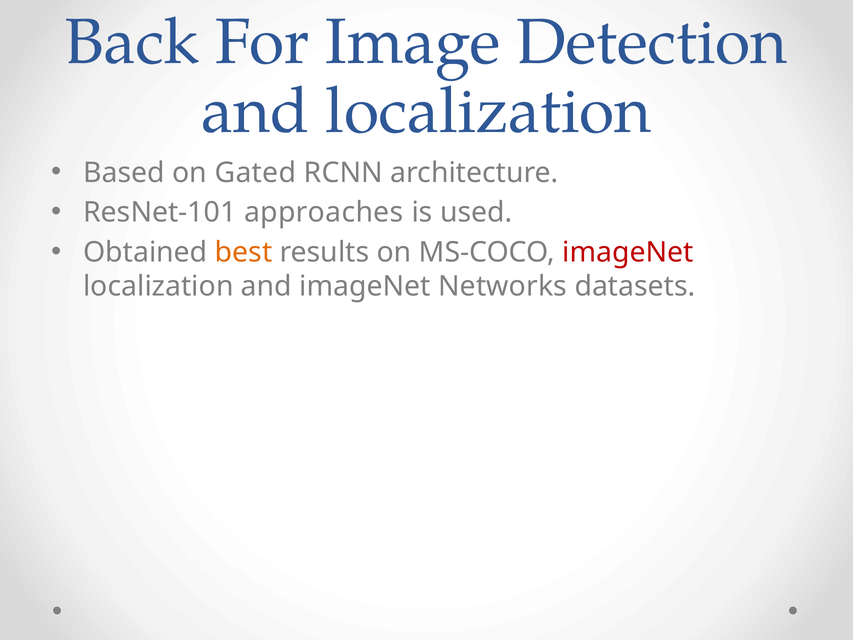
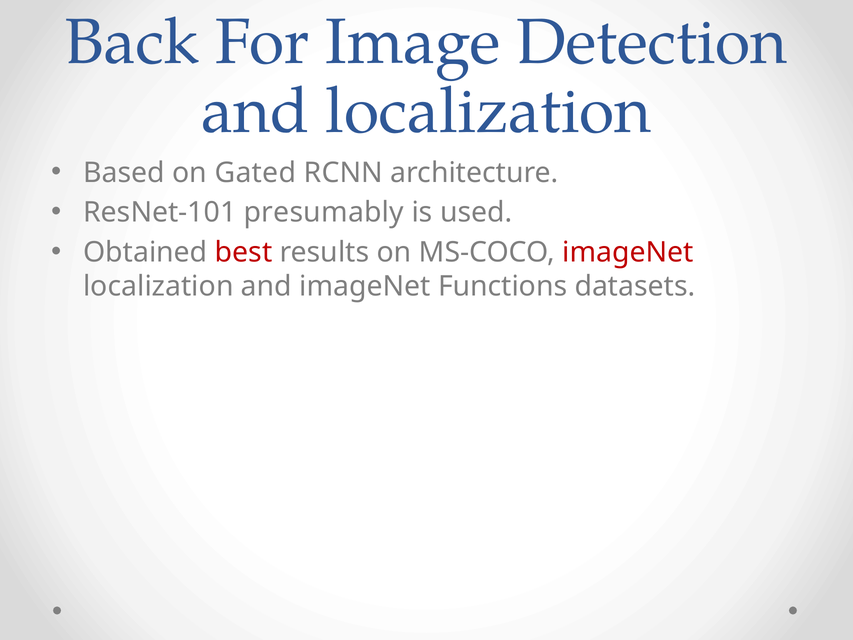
approaches: approaches -> presumably (324, 212)
best colour: orange -> red (244, 252)
Networks: Networks -> Functions (503, 286)
